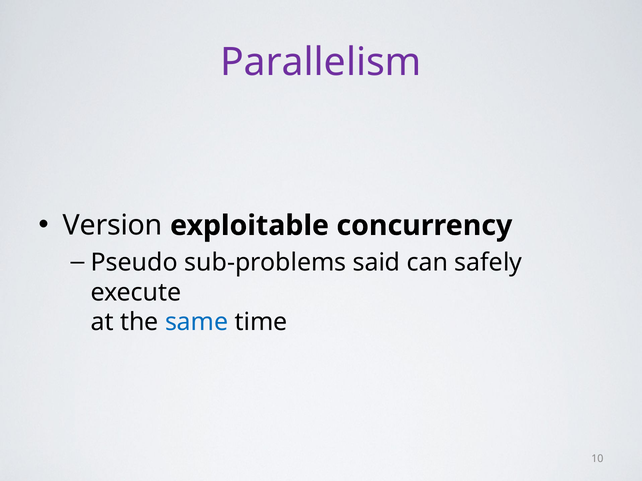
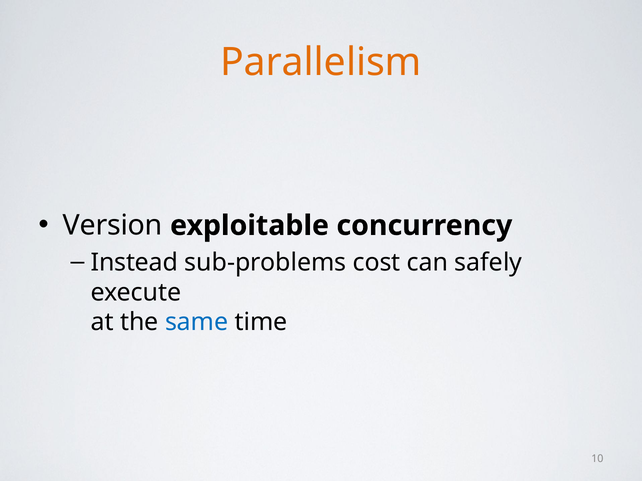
Parallelism colour: purple -> orange (321, 62)
Pseudo: Pseudo -> Instead (134, 263)
said: said -> cost (377, 263)
